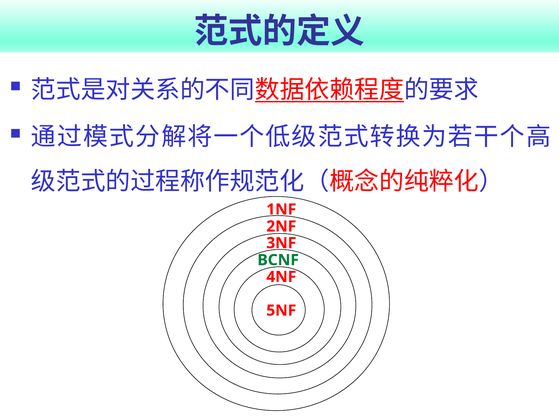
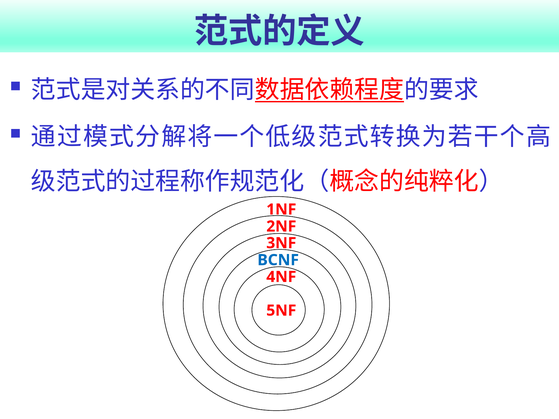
BCNF colour: green -> blue (278, 260)
